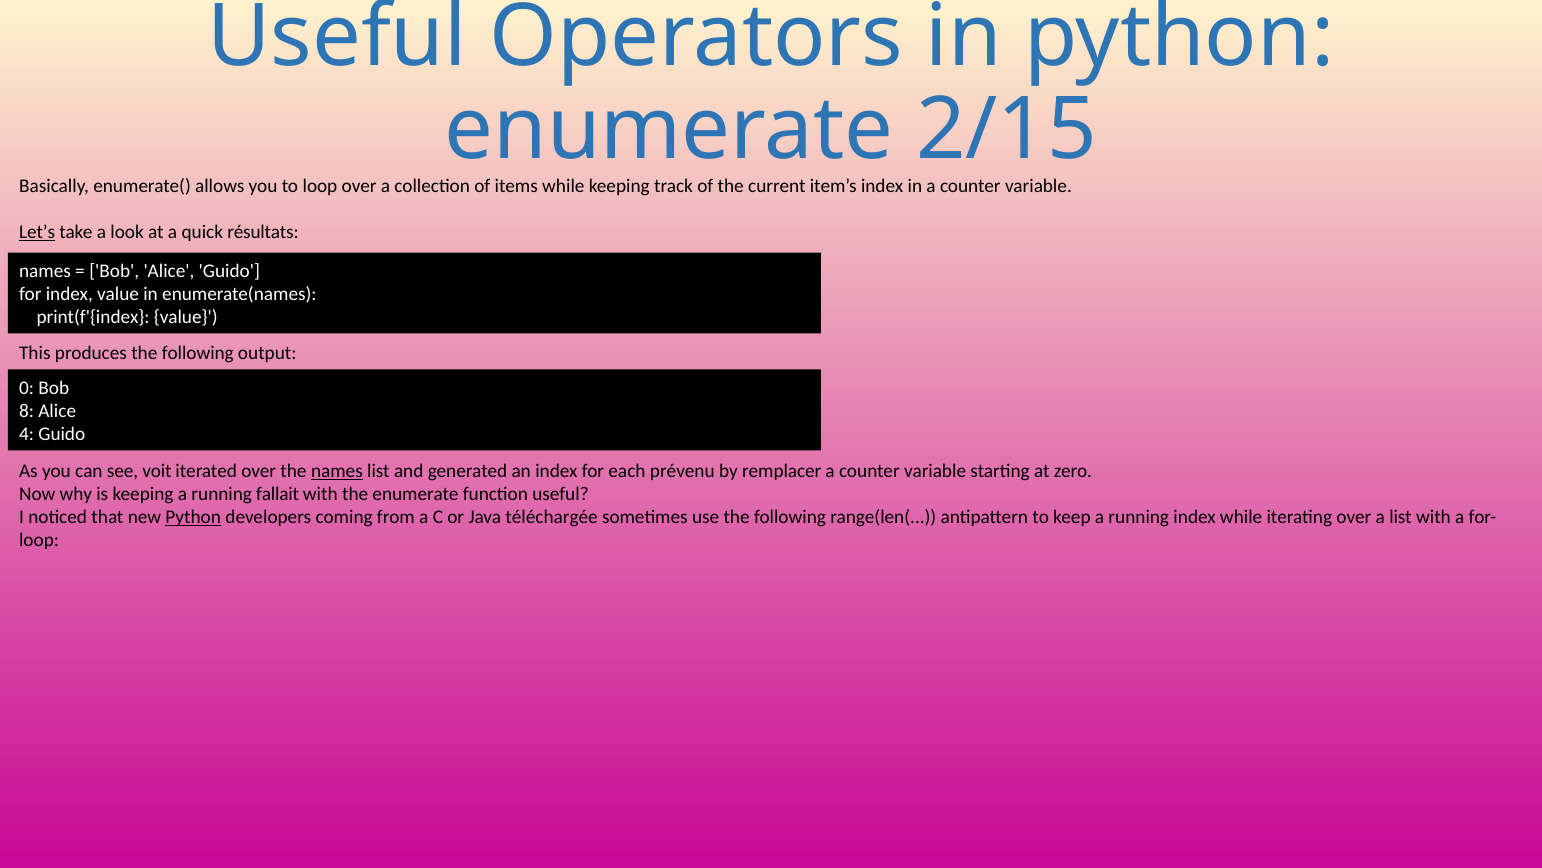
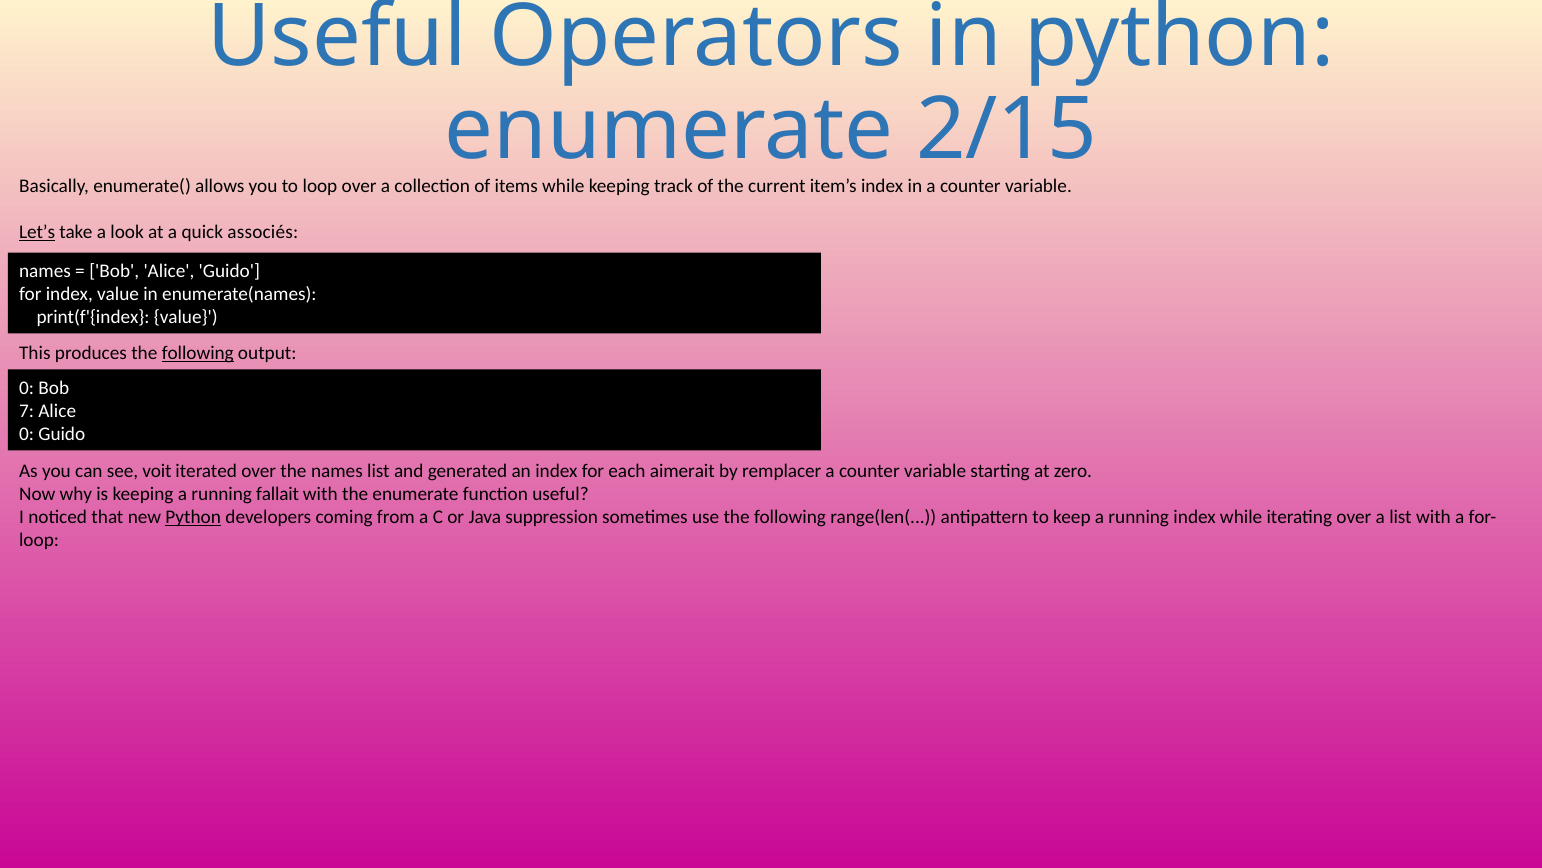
résultats: résultats -> associés (263, 232)
following underline: none -> present (198, 353)
8: 8 -> 7 (27, 411)
4: 4 -> 0 (27, 434)
names underline: present -> none (337, 471)
prévenu: prévenu -> aimerait (682, 471)
téléchargée: téléchargée -> suppression (552, 517)
